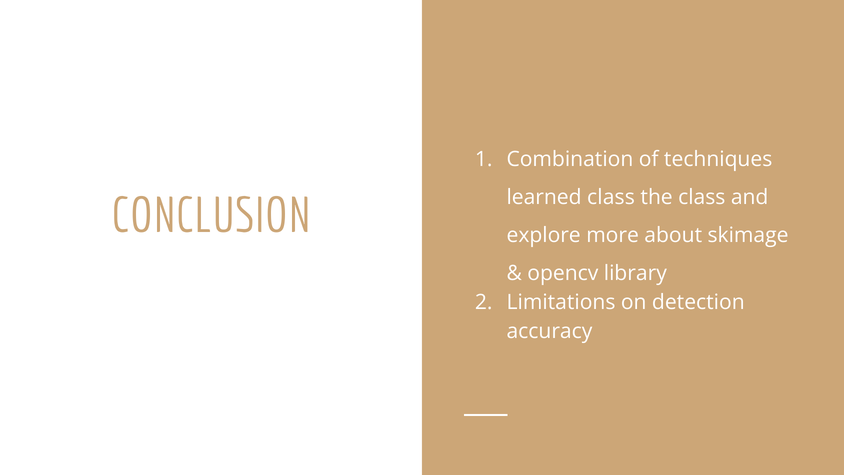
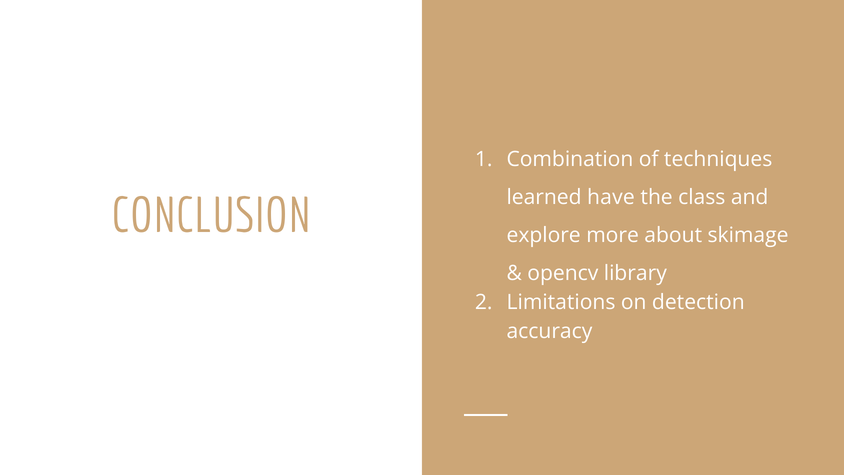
learned class: class -> have (611, 197)
